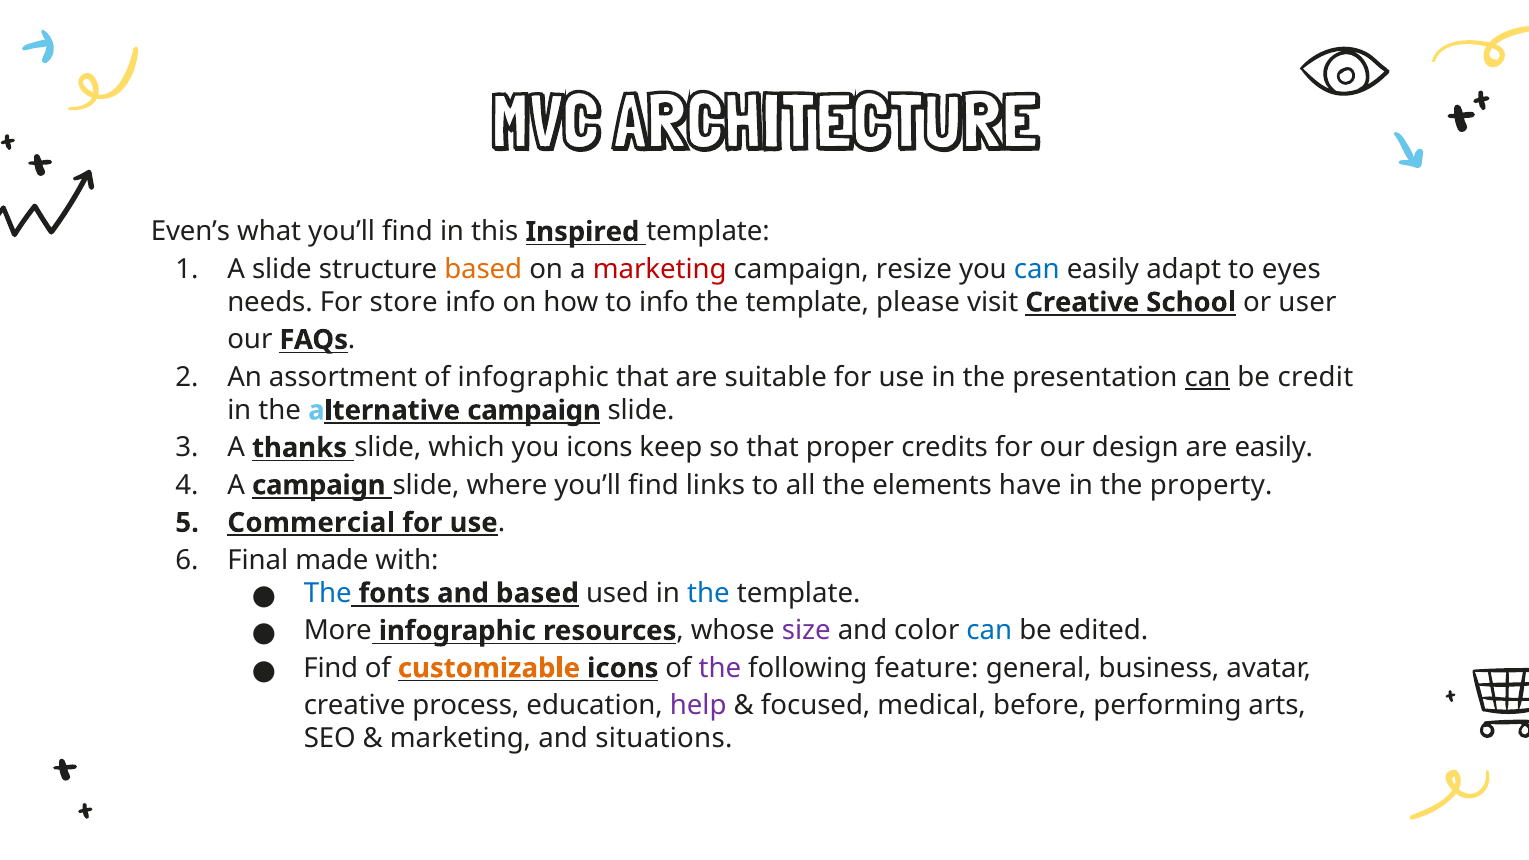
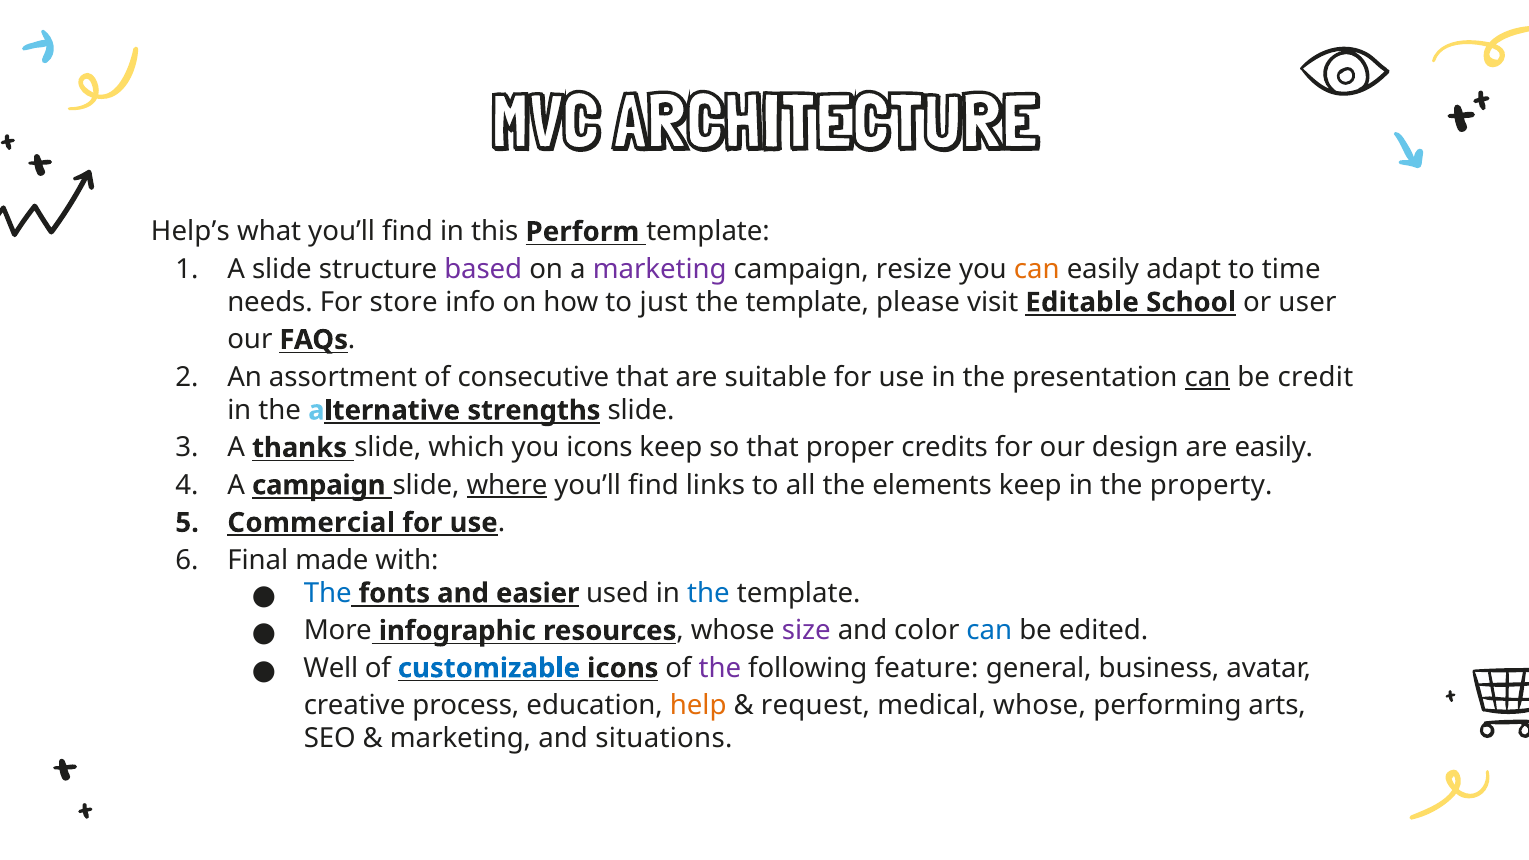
Even’s: Even’s -> Help’s (190, 232)
Inspired: Inspired -> Perform (582, 232)
based colour: orange -> purple (483, 269)
marketing colour: red -> purple (660, 269)
can colour: blue -> orange (1037, 269)
eyes: eyes -> time (1291, 269)
to info: info -> just (664, 302)
visit Creative: Creative -> Editable (1082, 302)
of infographic: infographic -> consecutive (533, 377)
alternative campaign: campaign -> strengths (534, 410)
where underline: none -> present (507, 485)
elements have: have -> keep (1030, 485)
and based: based -> easier (538, 593)
Find: Find -> Well (331, 668)
customizable colour: orange -> blue (489, 668)
help colour: purple -> orange (698, 706)
focused: focused -> request (815, 706)
medical before: before -> whose (1039, 706)
